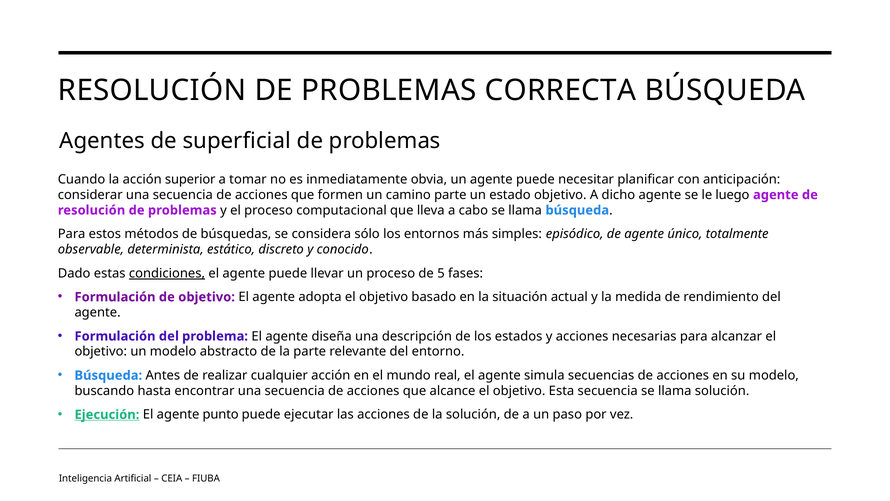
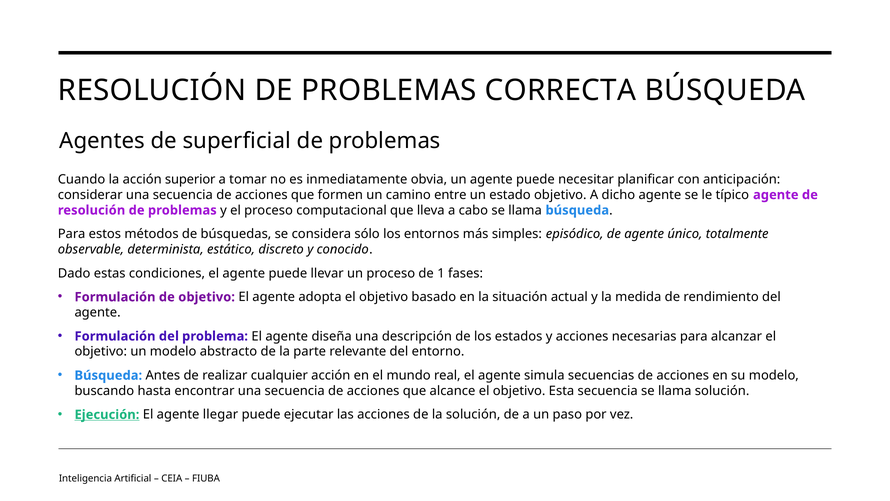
camino parte: parte -> entre (450, 195)
luego: luego -> típico (732, 195)
condiciones underline: present -> none (167, 273)
5: 5 -> 1 (441, 273)
punto: punto -> llegar (221, 414)
